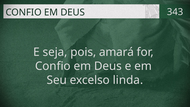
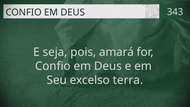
linda: linda -> terra (128, 80)
